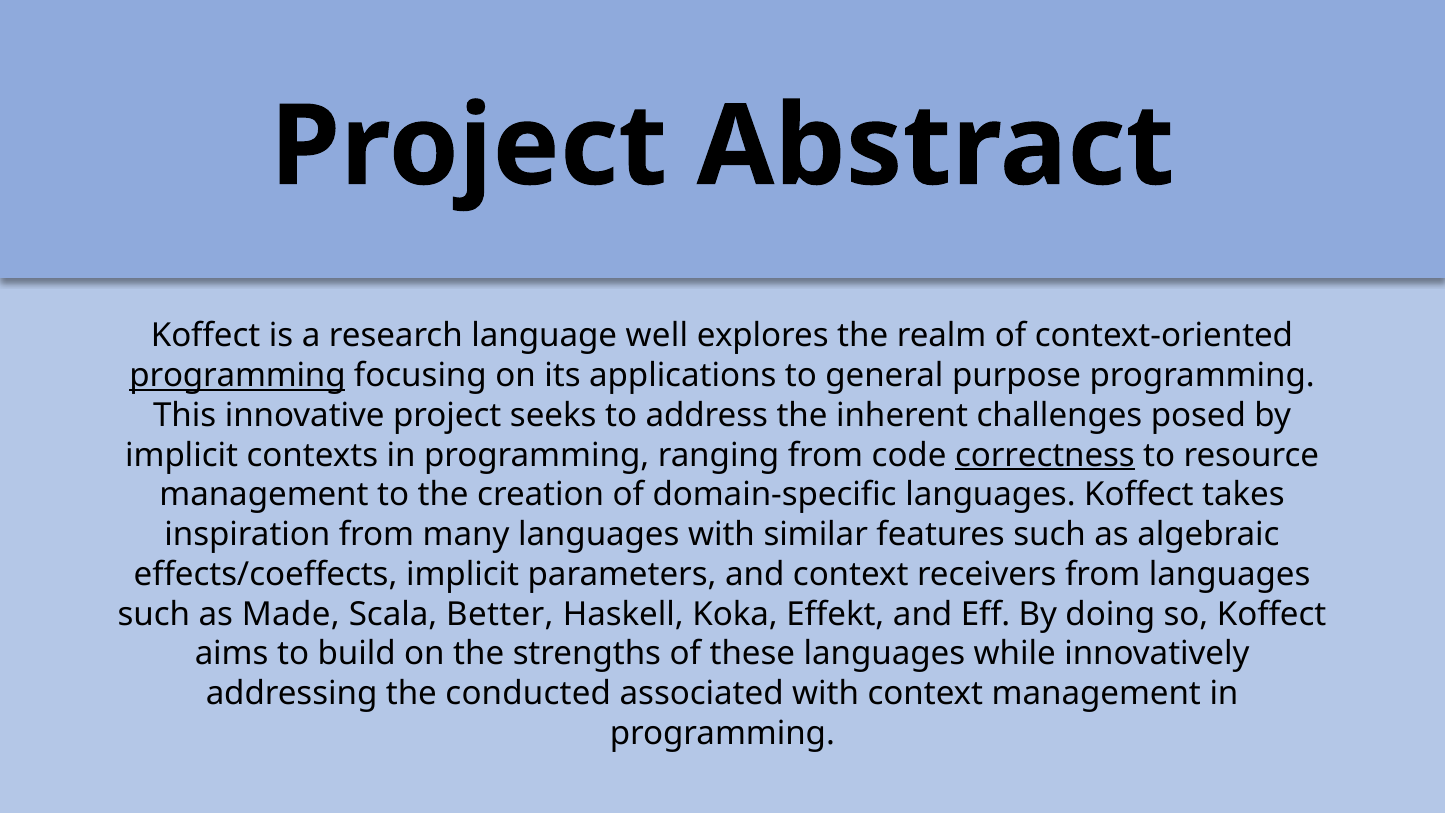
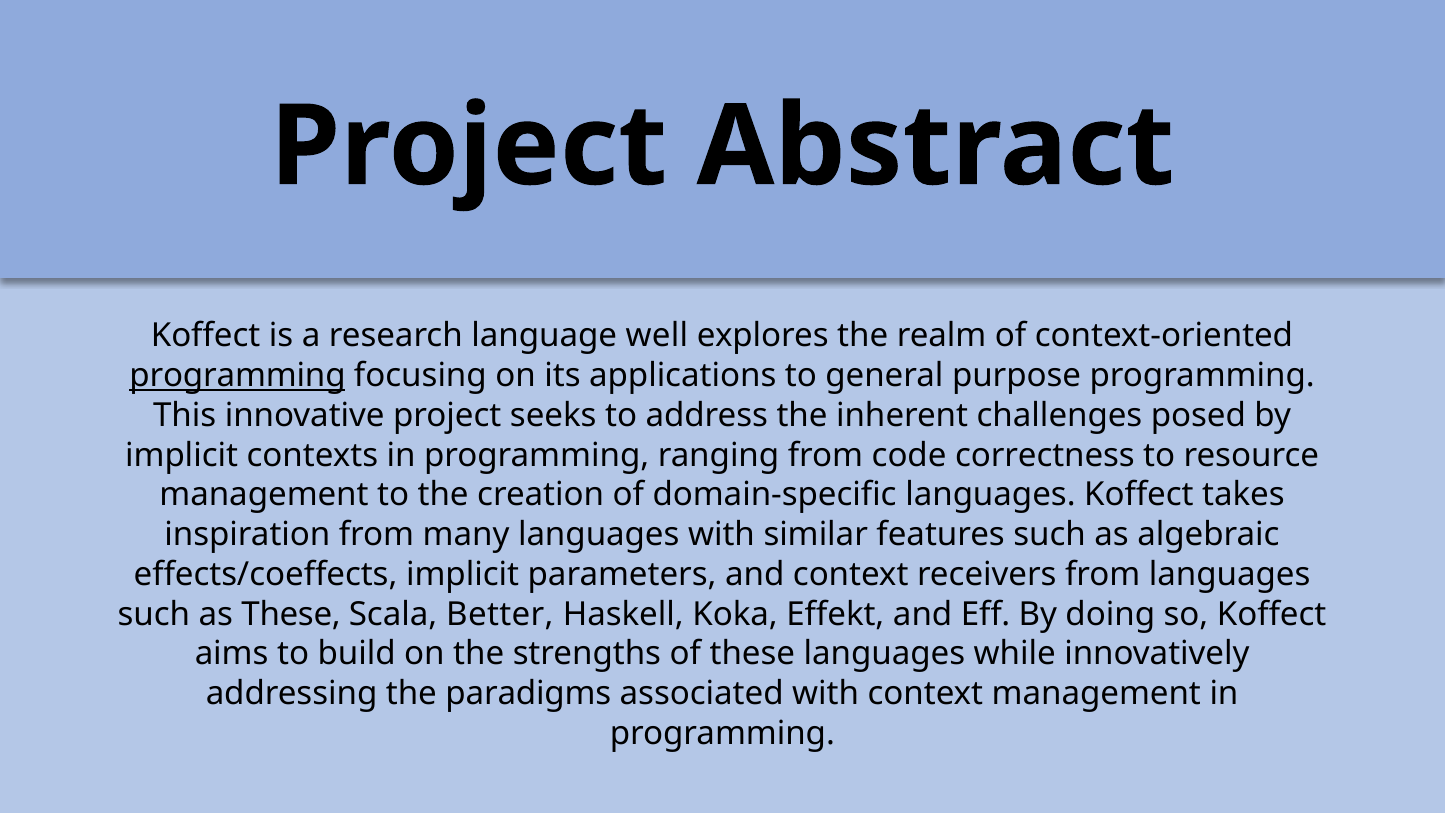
correctness underline: present -> none (1045, 455)
as Made: Made -> These (291, 614)
conducted: conducted -> paradigms (528, 693)
